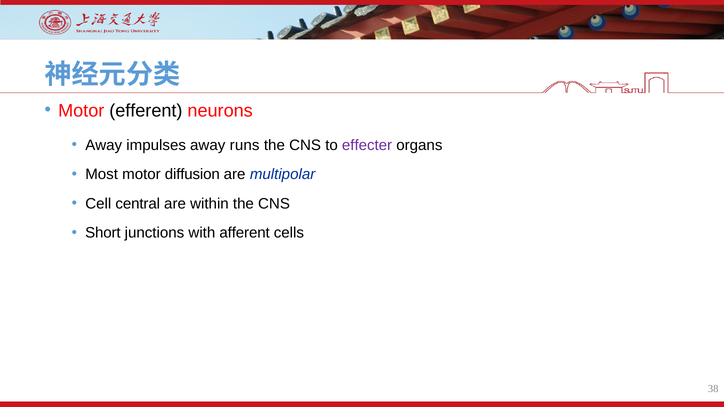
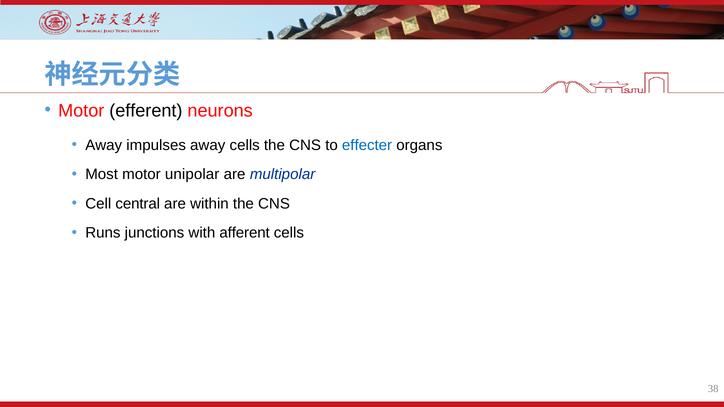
away runs: runs -> cells (245, 145)
effecter colour: purple -> blue (367, 145)
diffusion: diffusion -> unipolar (192, 175)
Short: Short -> Runs (103, 233)
